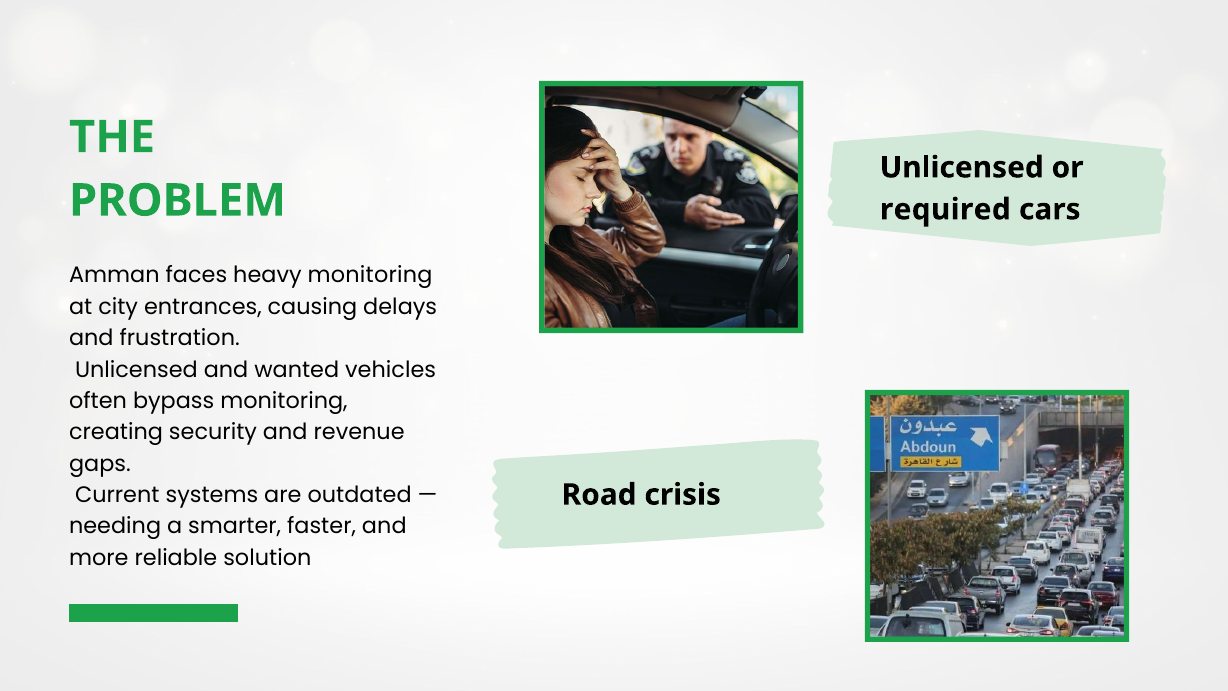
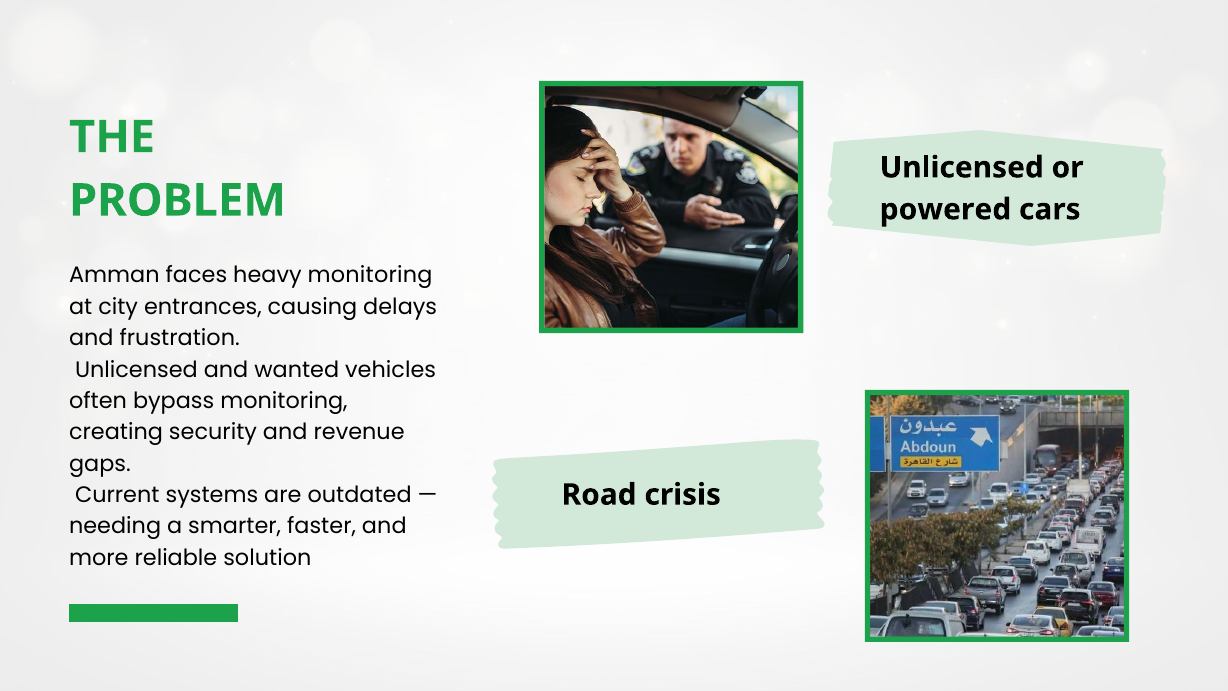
required: required -> powered (945, 209)
